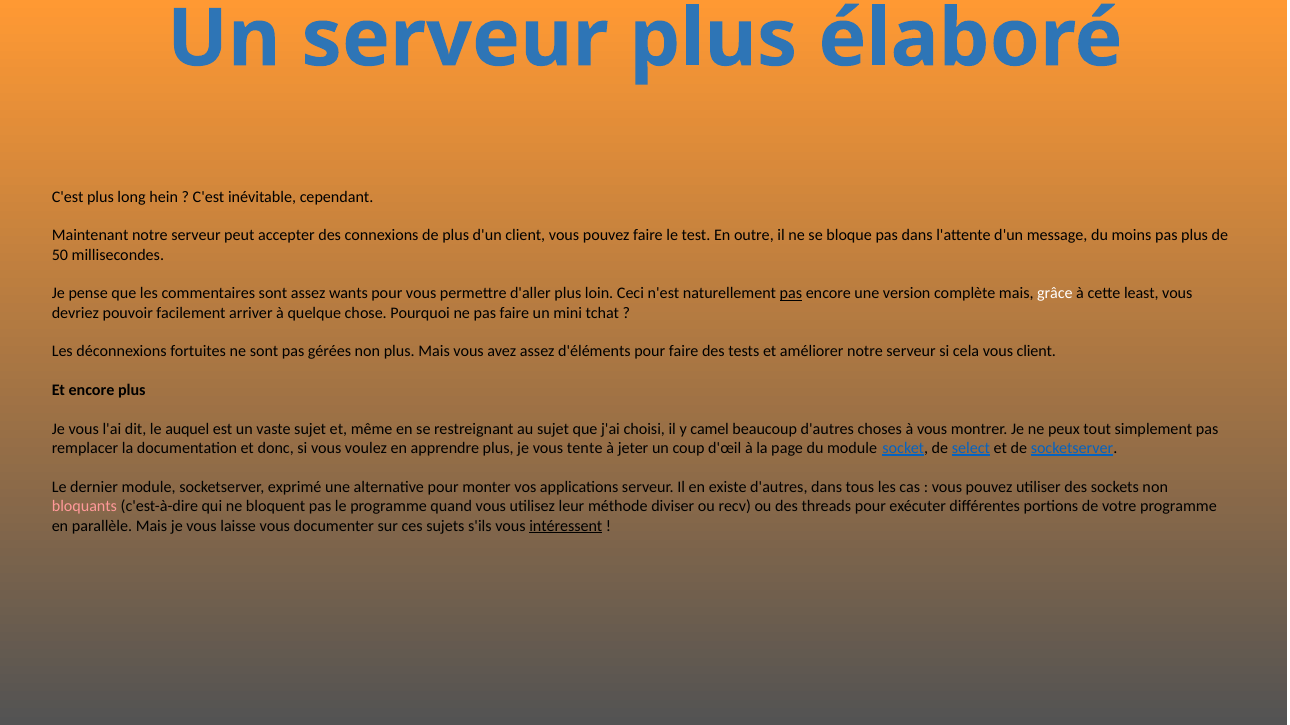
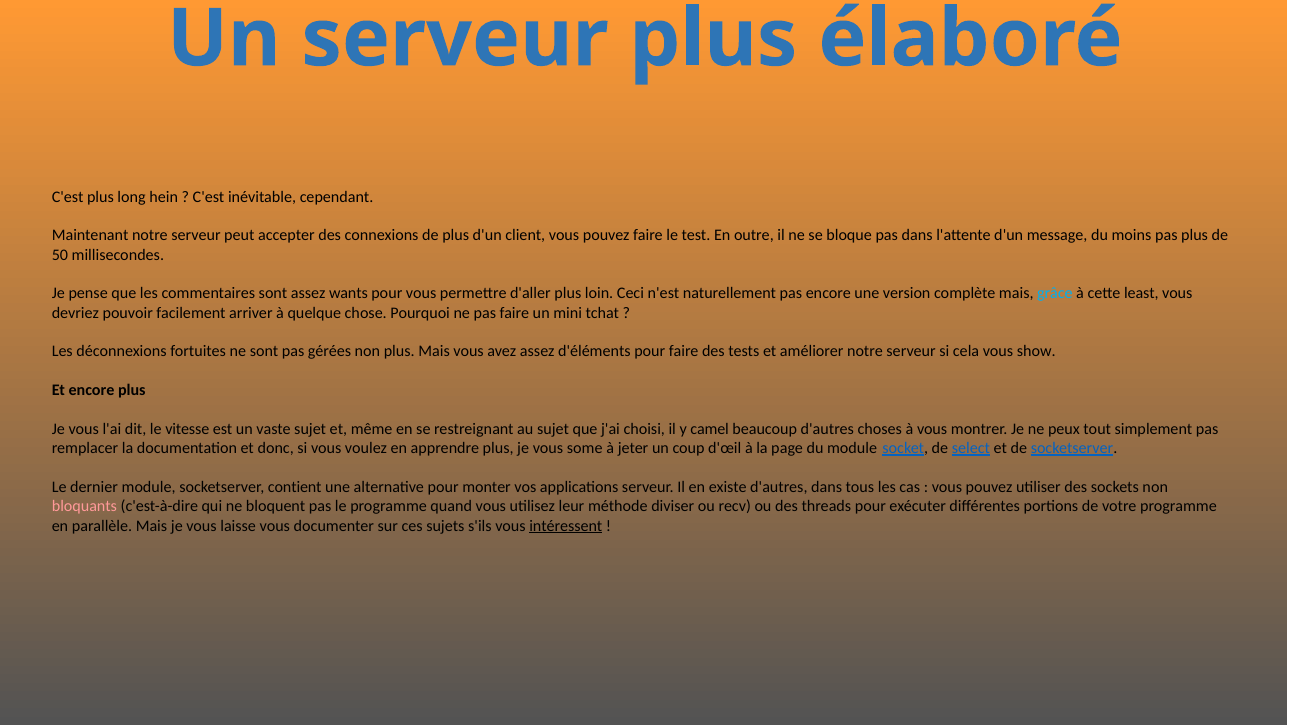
pas underline: present -> none (791, 294)
grâce colour: white -> light blue (1055, 294)
vous client: client -> show (1036, 352)
auquel: auquel -> vitesse (187, 429)
tente: tente -> some (585, 448)
exprimé: exprimé -> contient (295, 487)
